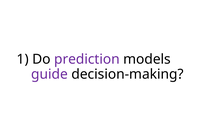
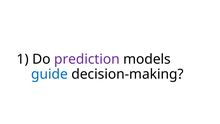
guide colour: purple -> blue (50, 74)
